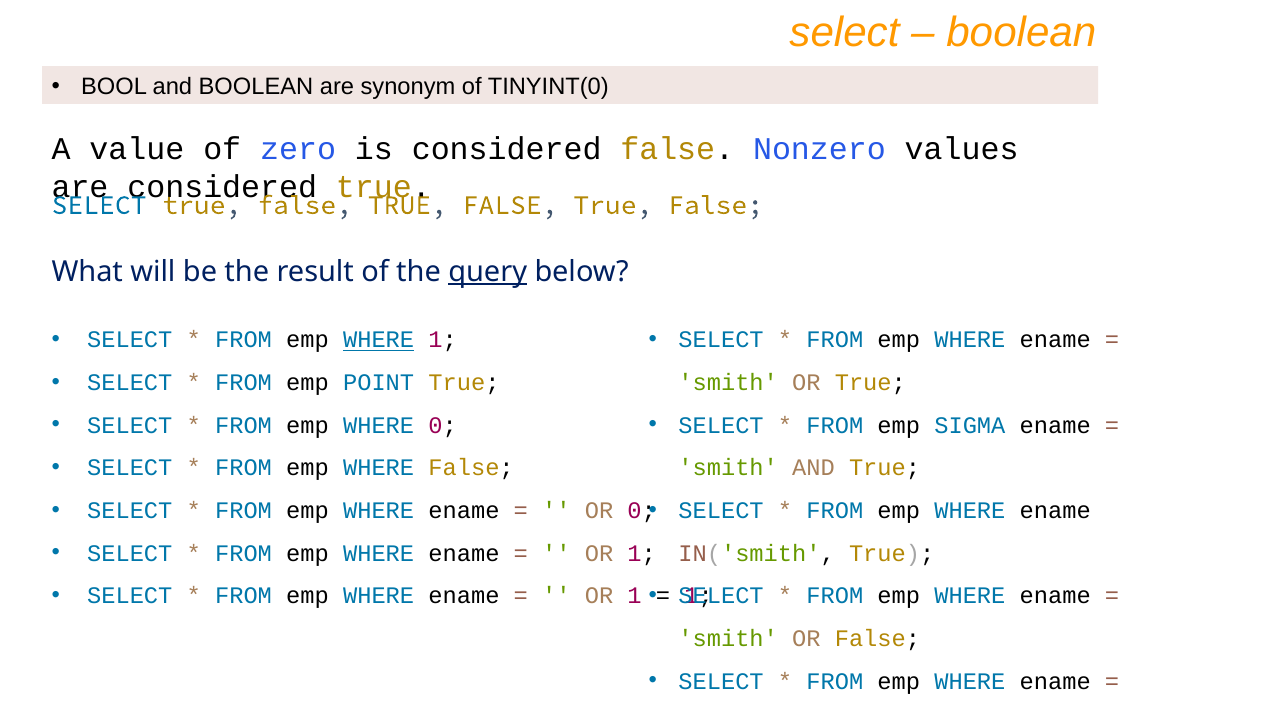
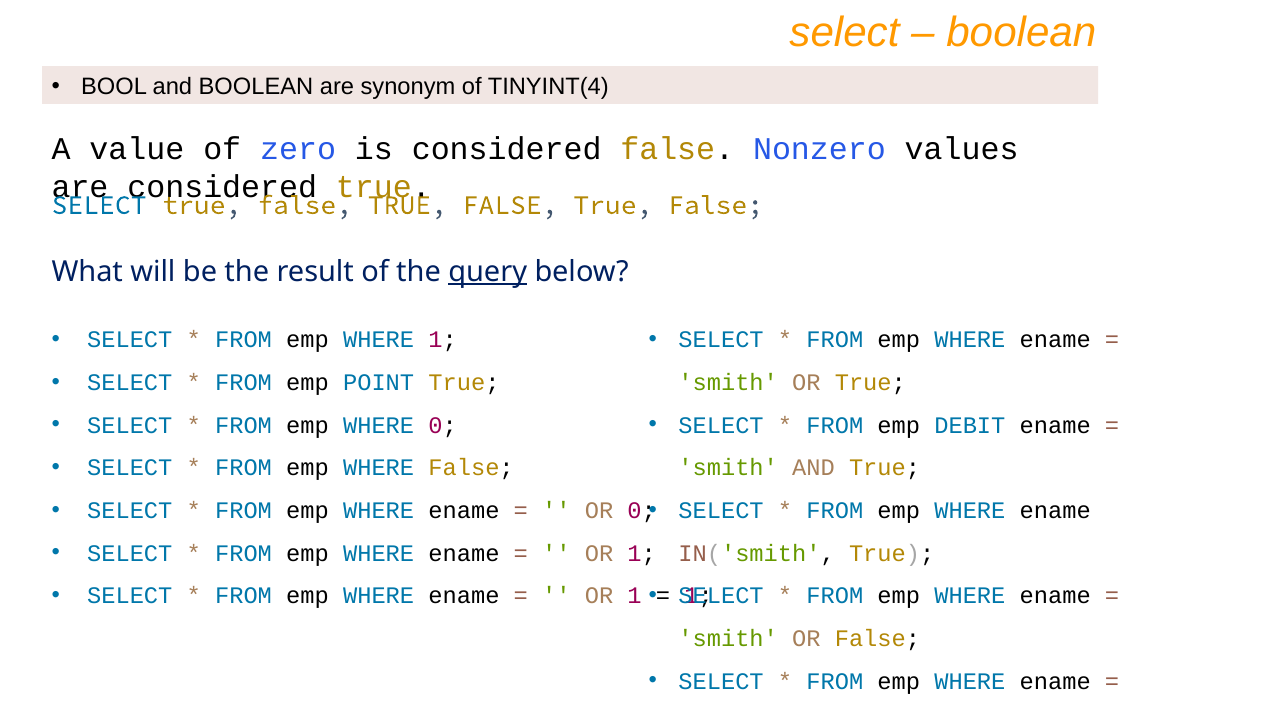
TINYINT(0: TINYINT(0 -> TINYINT(4 (548, 87)
WHERE underline: present -> none (379, 340)
SIGMA: SIGMA -> DEBIT (970, 425)
